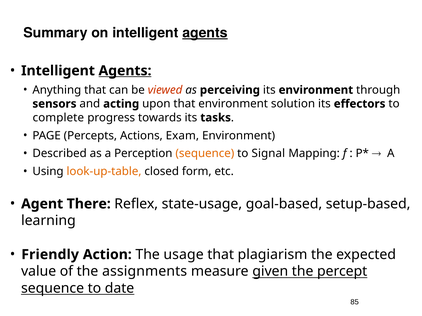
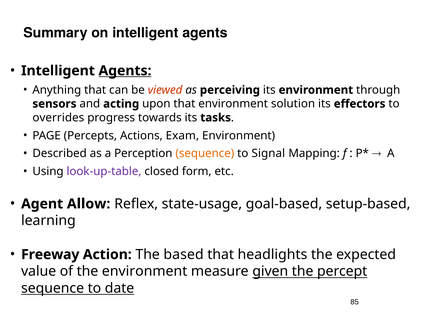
agents underline: present -> none (205, 33)
complete: complete -> overrides (58, 118)
look-up-table colour: orange -> purple (104, 172)
There: There -> Allow (89, 204)
Friendly: Friendly -> Freeway (50, 255)
usage: usage -> based (184, 255)
plagiarism: plagiarism -> headlights (272, 255)
the assignments: assignments -> environment (145, 272)
